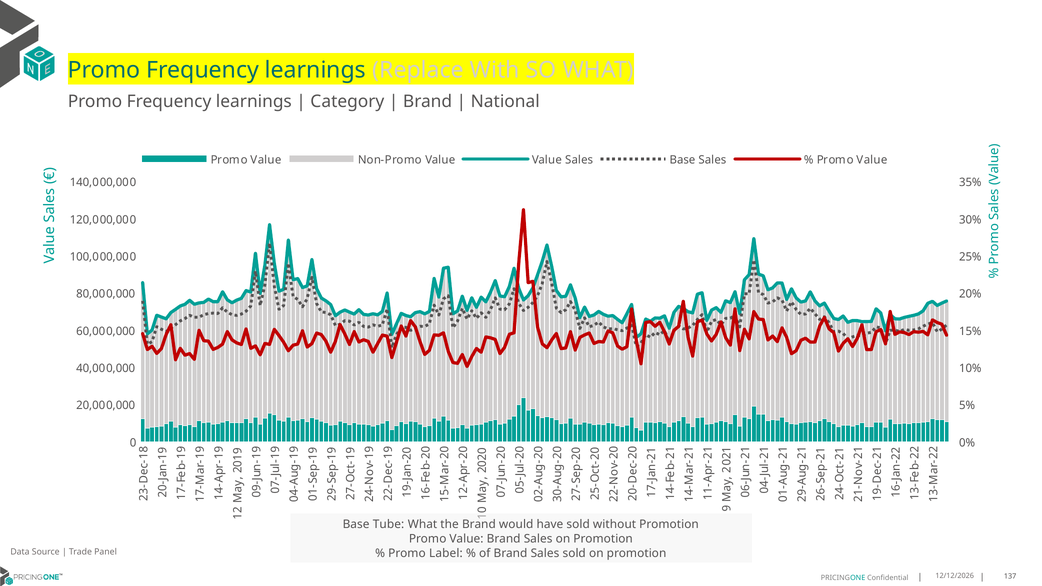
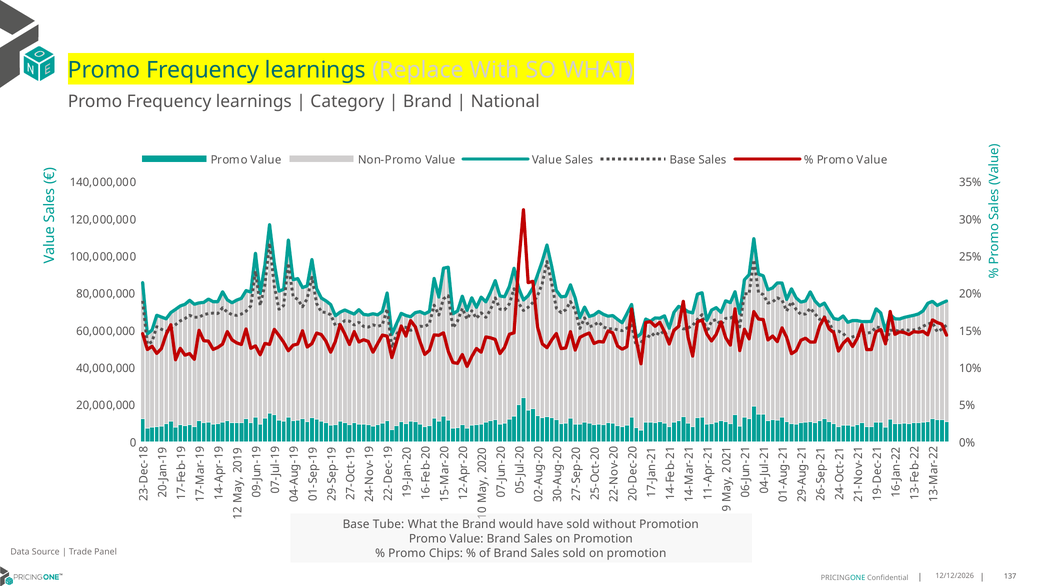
Label: Label -> Chips (446, 553)
